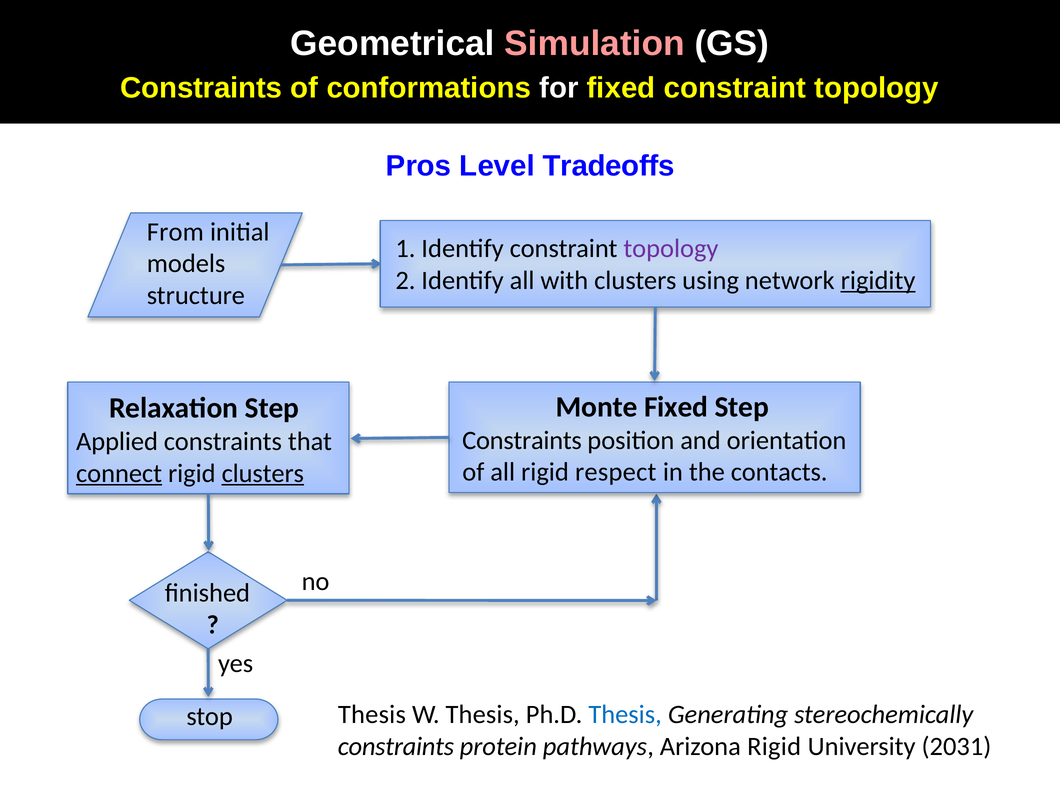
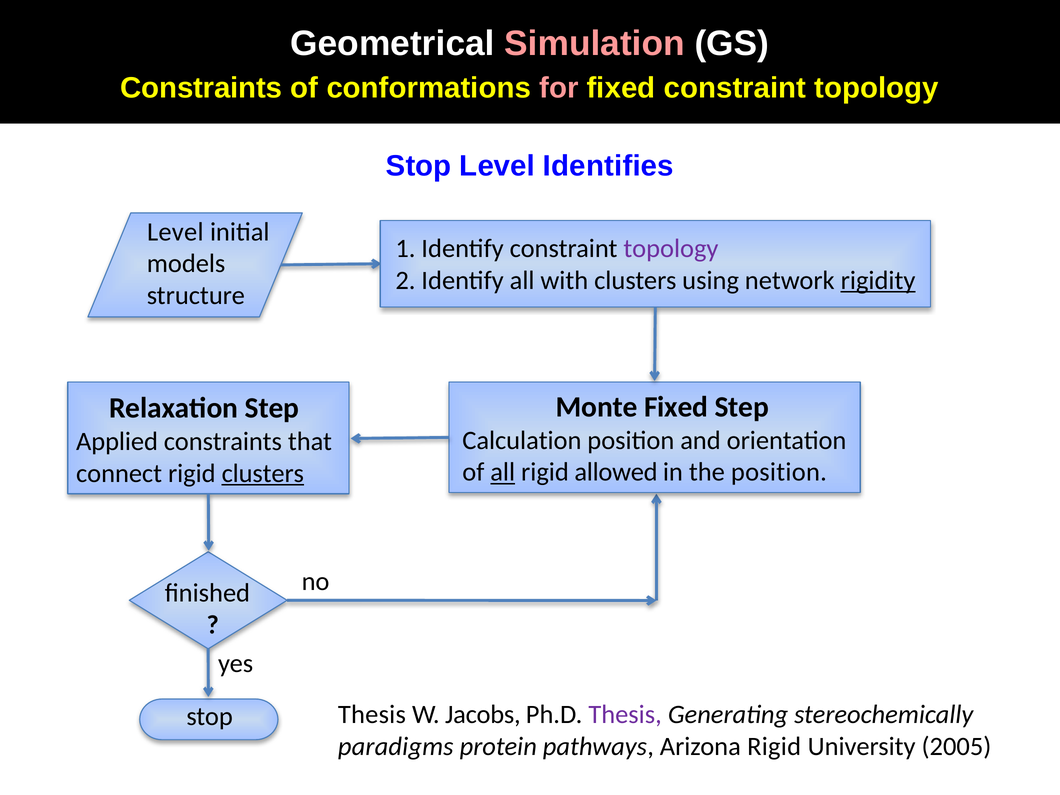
for colour: white -> pink (559, 88)
Pros: Pros -> Stop (419, 166)
Tradeoffs: Tradeoffs -> Identifies (608, 166)
From: From -> Level (175, 232)
Constraints: Constraints -> Calculation (522, 440)
all underline: none -> present (503, 472)
respect: respect -> allowed (616, 472)
the contacts: contacts -> position (779, 472)
connect underline: present -> none (119, 473)
W Thesis: Thesis -> Jacobs (483, 715)
Thesis colour: blue -> purple (625, 715)
constraints: constraints -> paradigms (396, 746)
2031: 2031 -> 2005 (956, 746)
